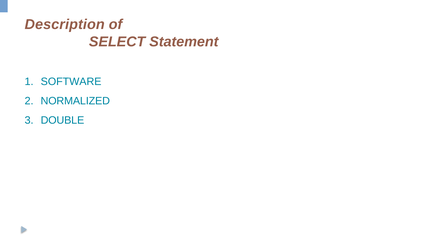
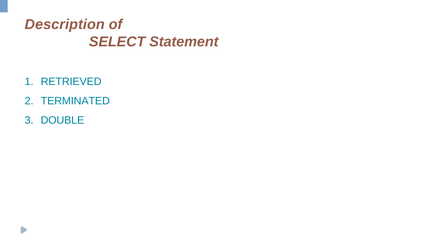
SOFTWARE: SOFTWARE -> RETRIEVED (71, 82)
NORMALIZED: NORMALIZED -> TERMINATED (75, 101)
